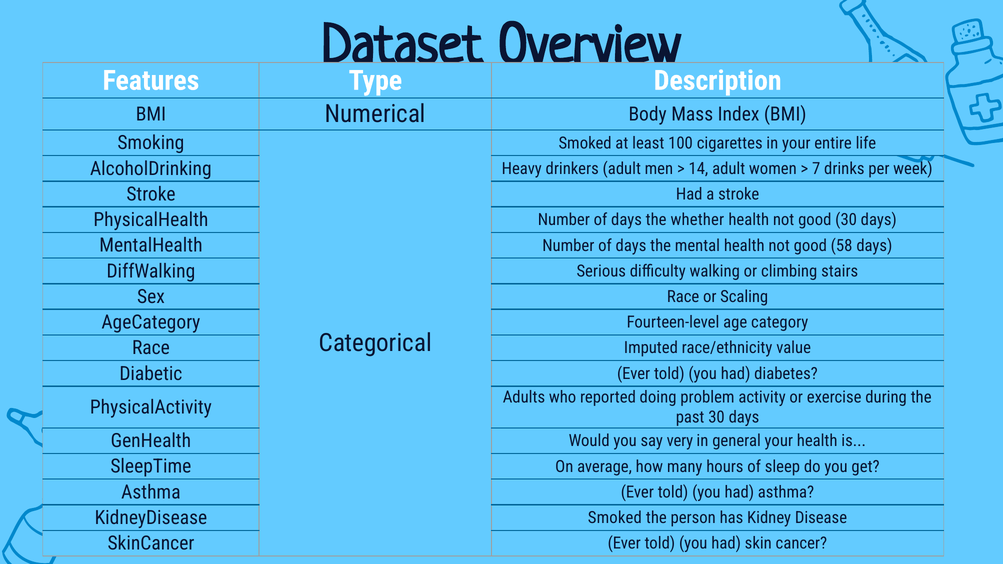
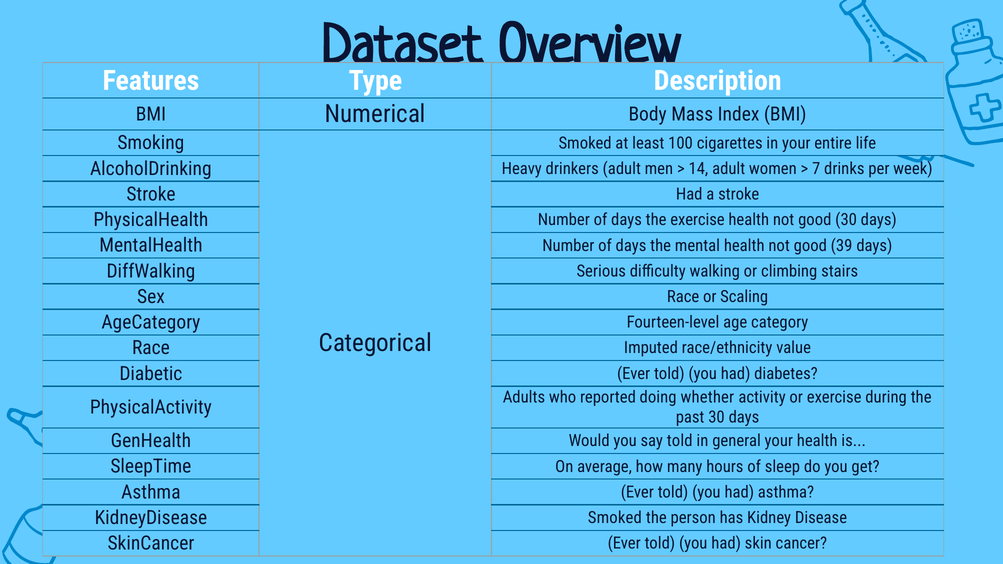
the whether: whether -> exercise (697, 220)
58: 58 -> 39 (842, 246)
problem: problem -> whether (707, 398)
say very: very -> told (680, 441)
